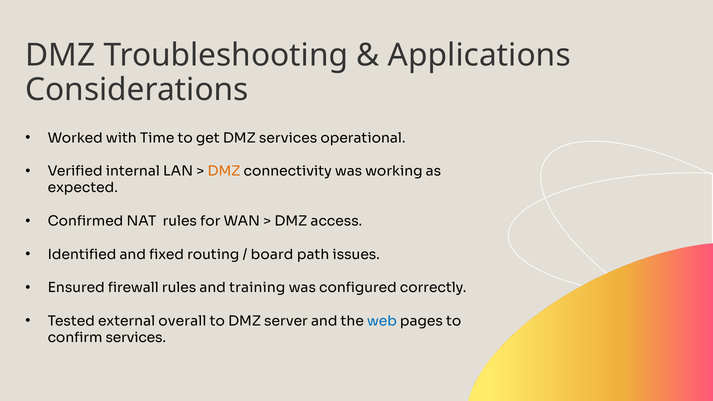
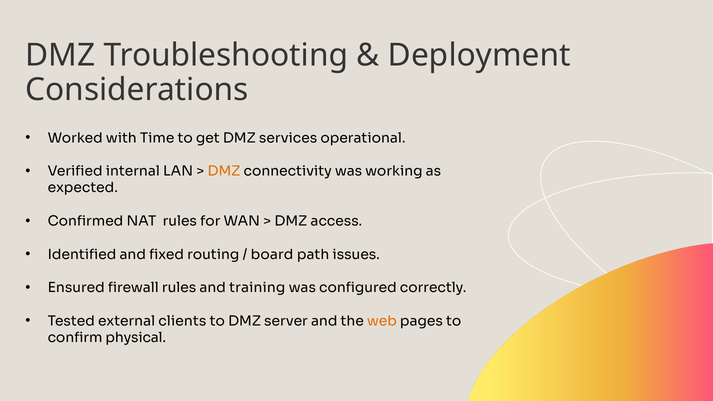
Applications: Applications -> Deployment (479, 55)
overall: overall -> clients (182, 321)
web colour: blue -> orange (382, 321)
confirm services: services -> physical (136, 338)
